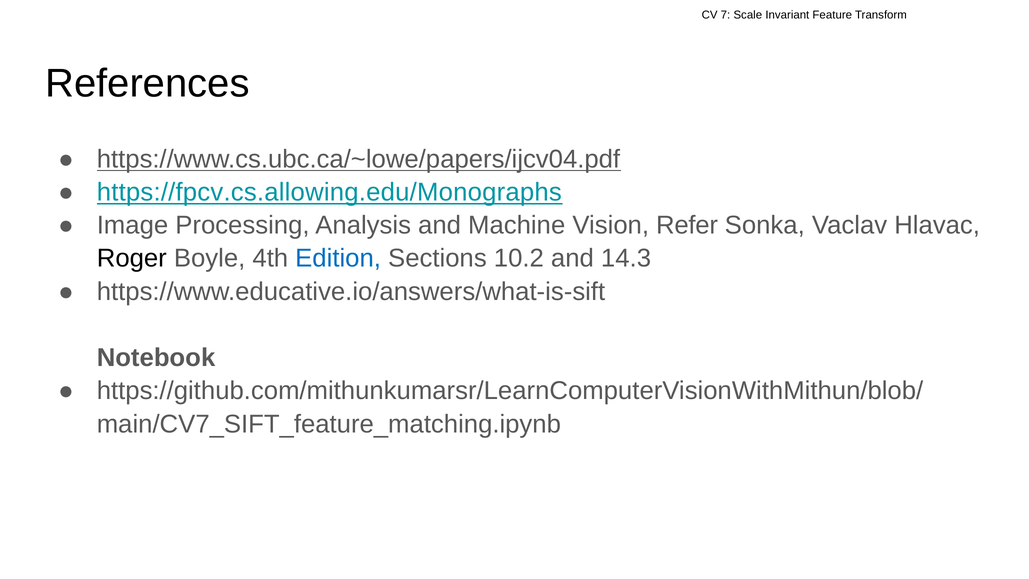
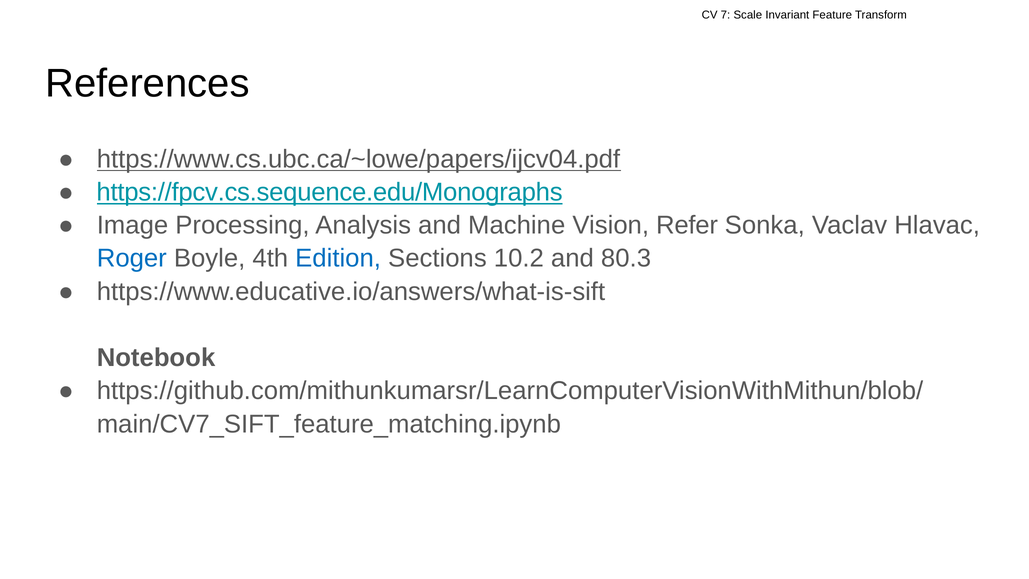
https://fpcv.cs.allowing.edu/Monographs: https://fpcv.cs.allowing.edu/Monographs -> https://fpcv.cs.sequence.edu/Monographs (330, 192)
Roger colour: black -> blue (132, 258)
14.3: 14.3 -> 80.3 (626, 258)
